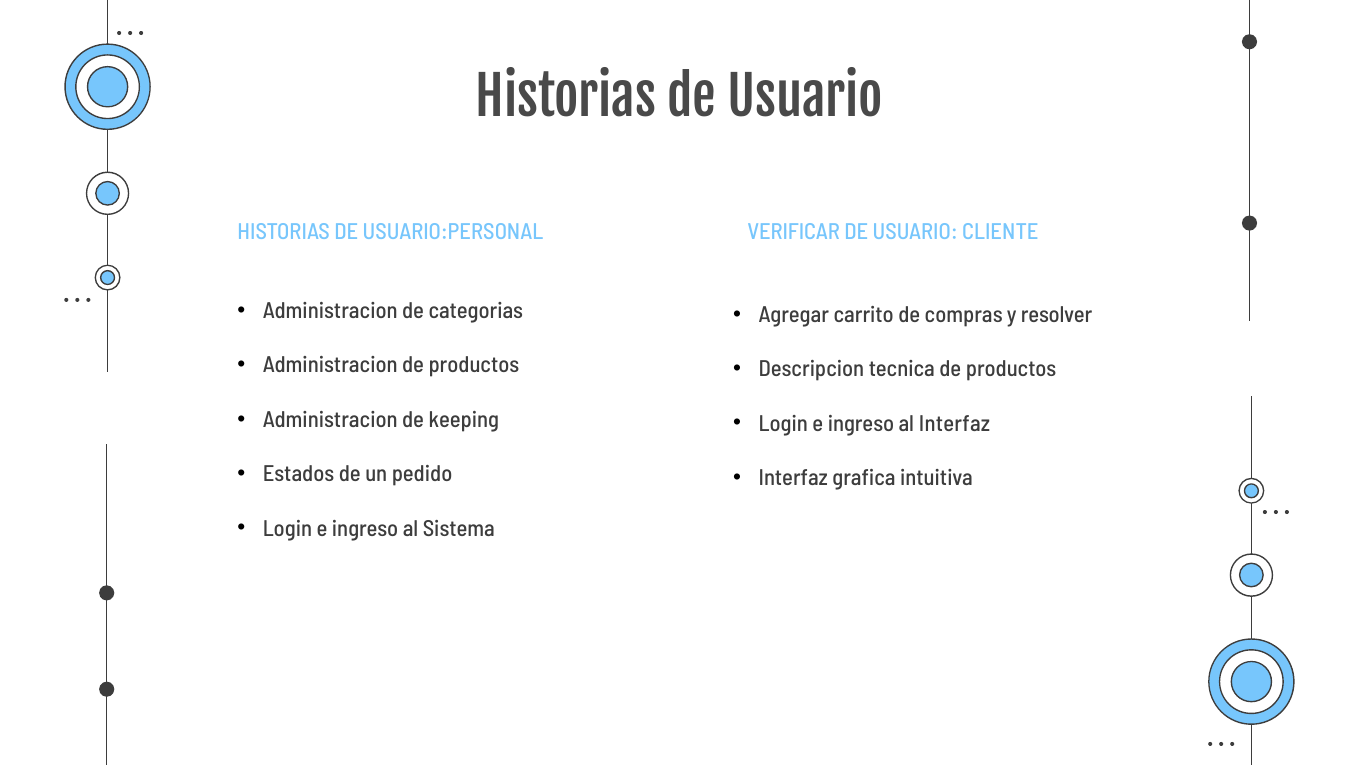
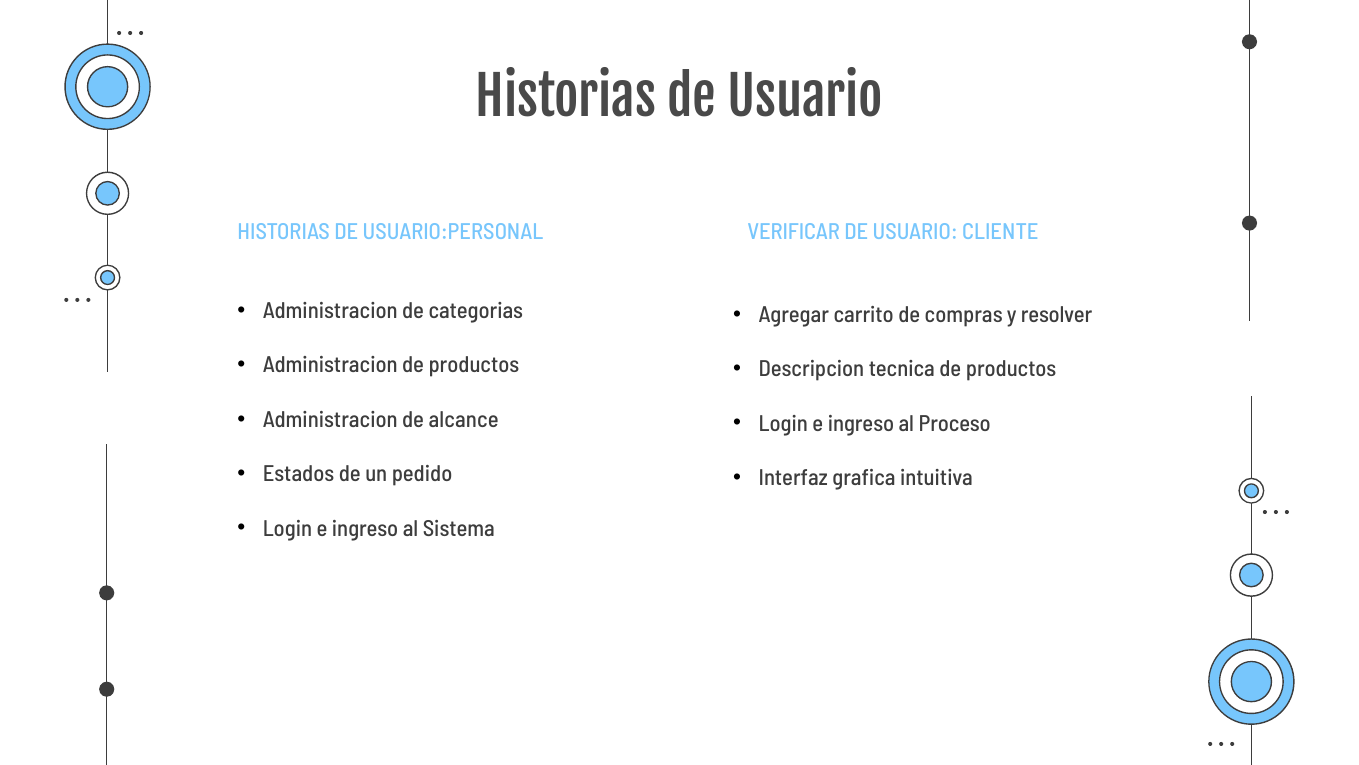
keeping: keeping -> alcance (464, 420)
al Interfaz: Interfaz -> Proceso (955, 423)
